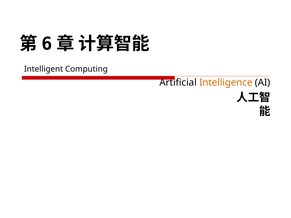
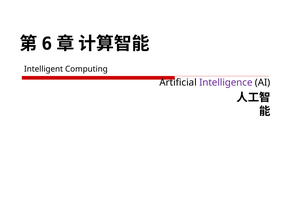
Intelligence colour: orange -> purple (226, 83)
